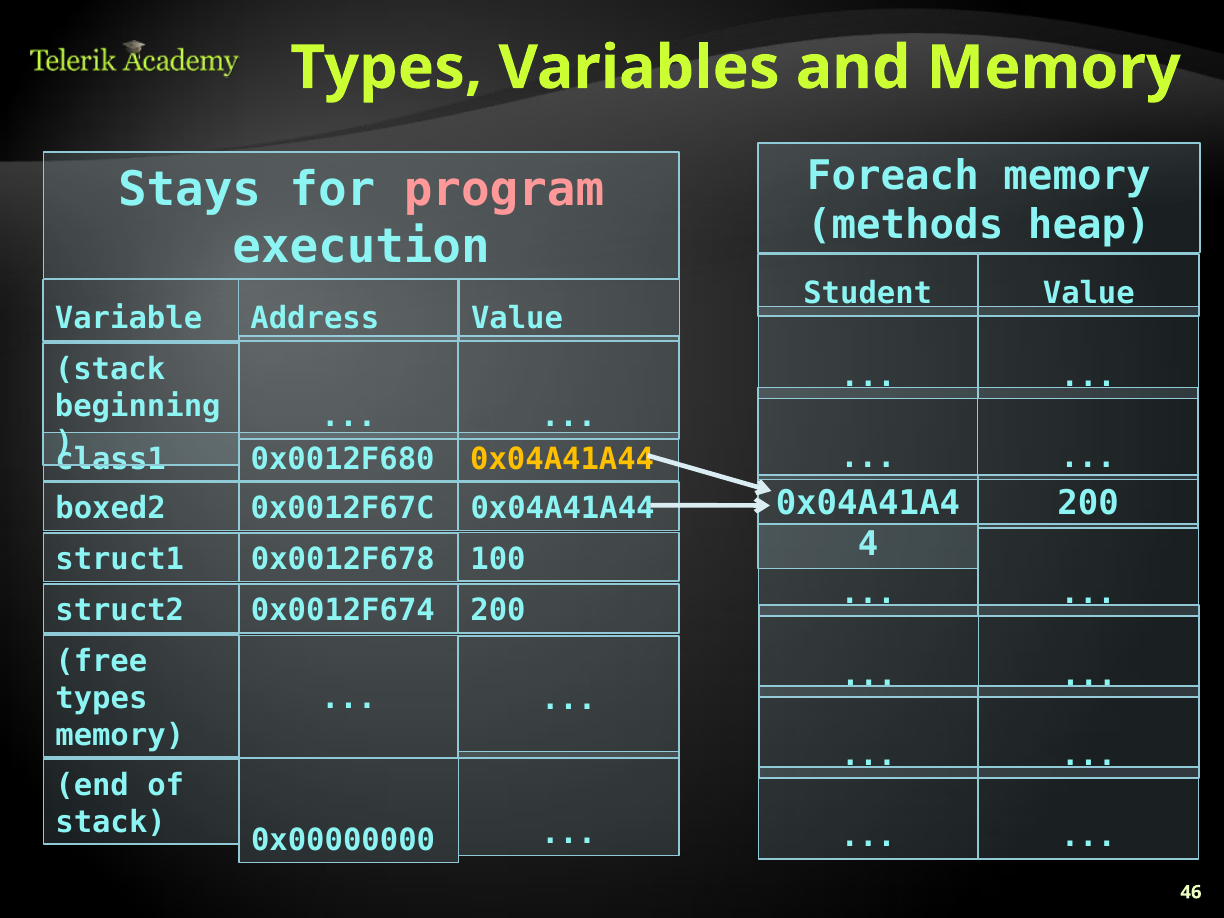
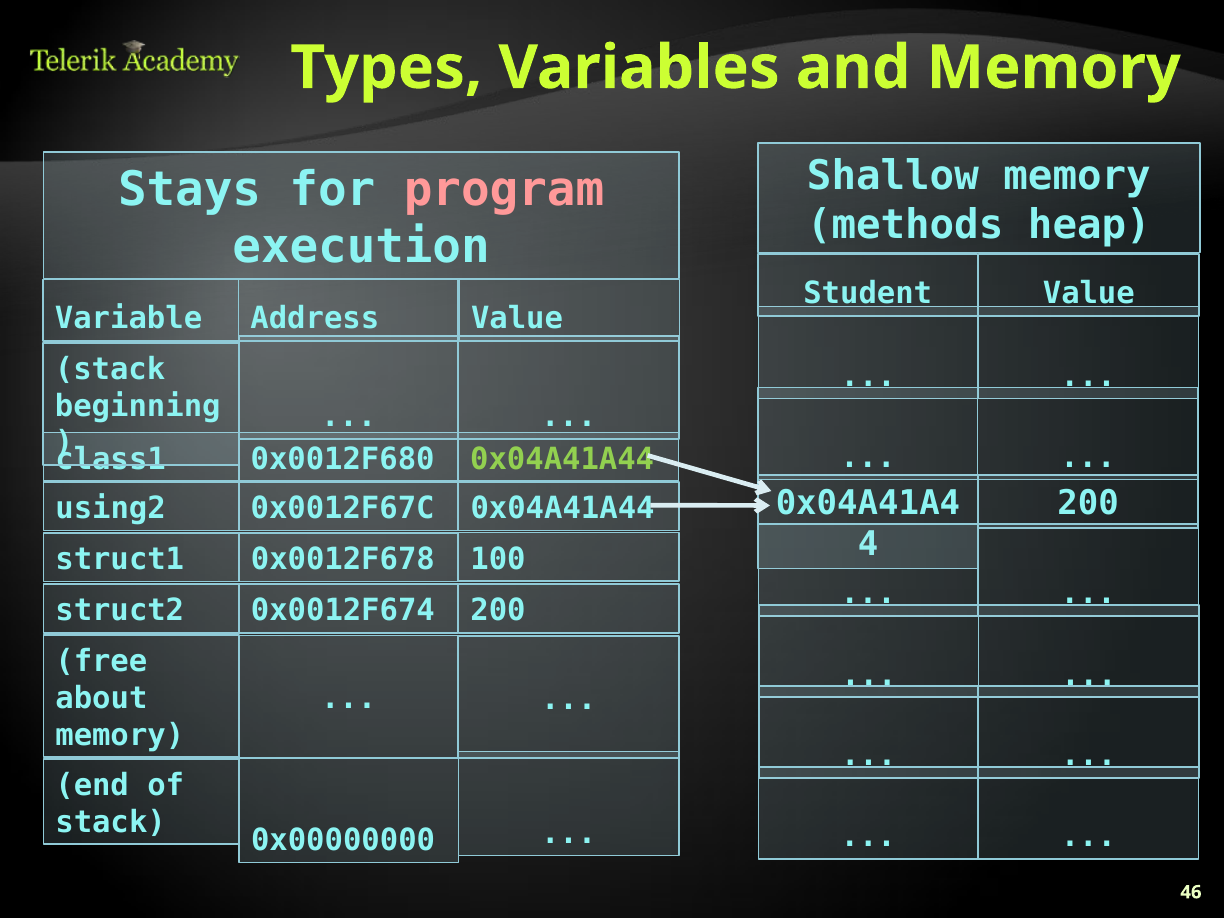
Foreach: Foreach -> Shallow (893, 176)
0x04A41A44 colour: yellow -> light green (562, 459)
boxed2: boxed2 -> using2 (111, 508)
types: types -> about (101, 698)
